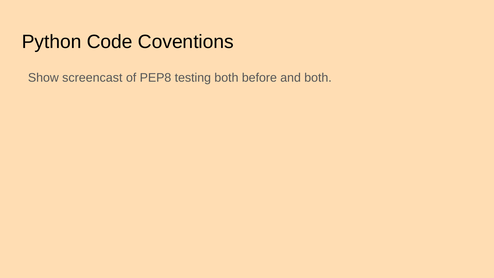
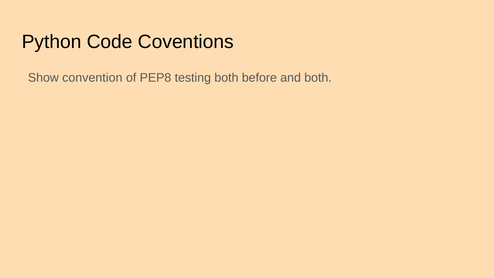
screencast: screencast -> convention (92, 78)
